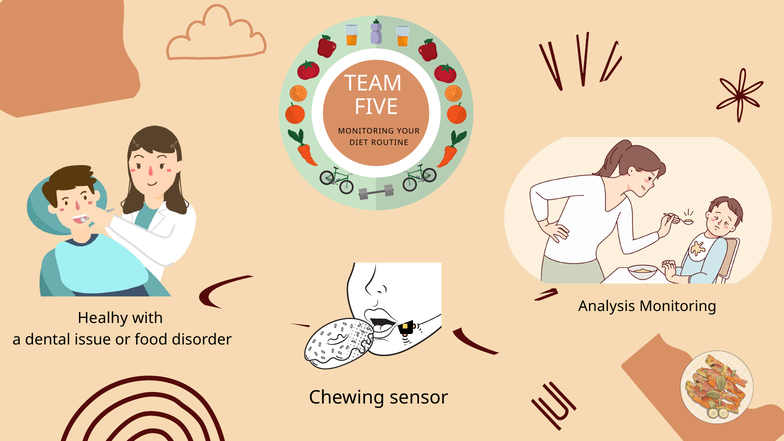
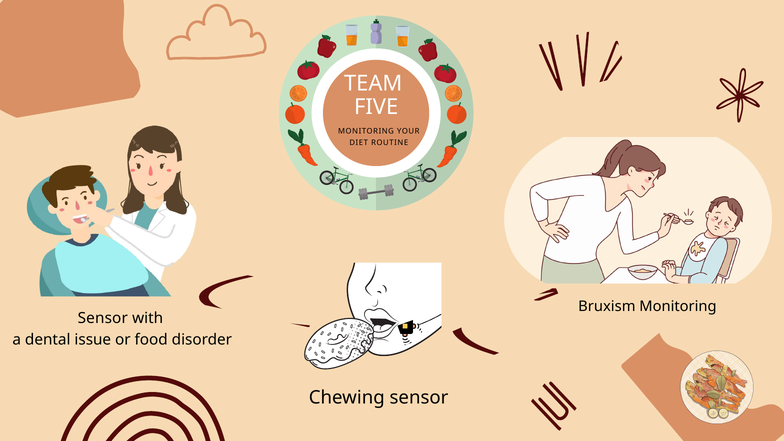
Analysis: Analysis -> Bruxism (607, 306)
Healhy: Healhy -> Sensor (103, 318)
